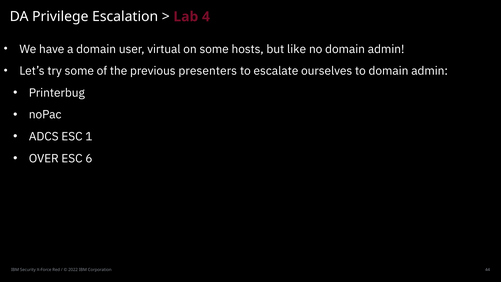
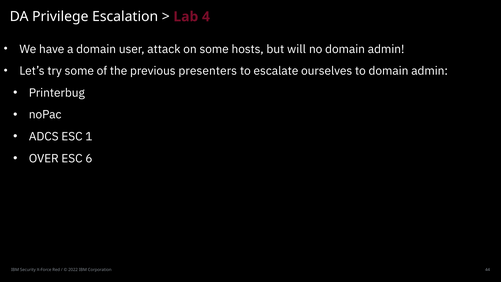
virtual: virtual -> attack (164, 49)
like: like -> will (297, 49)
